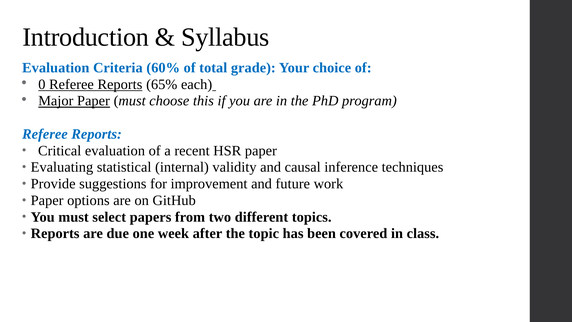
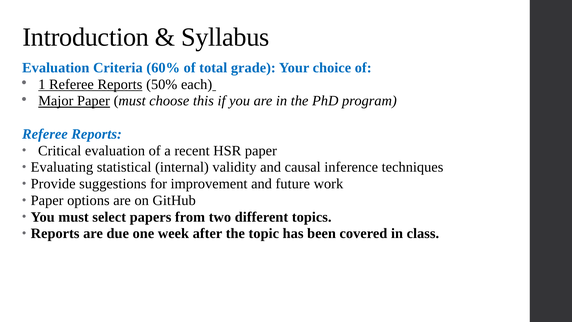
0: 0 -> 1 (42, 84)
65%: 65% -> 50% (162, 84)
